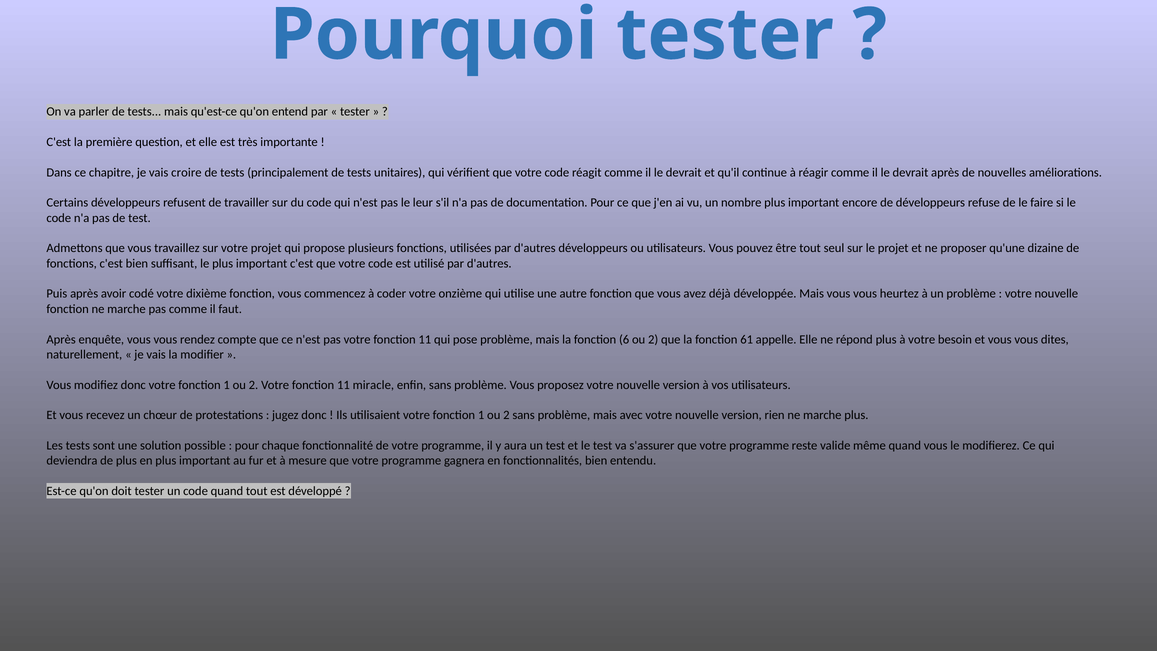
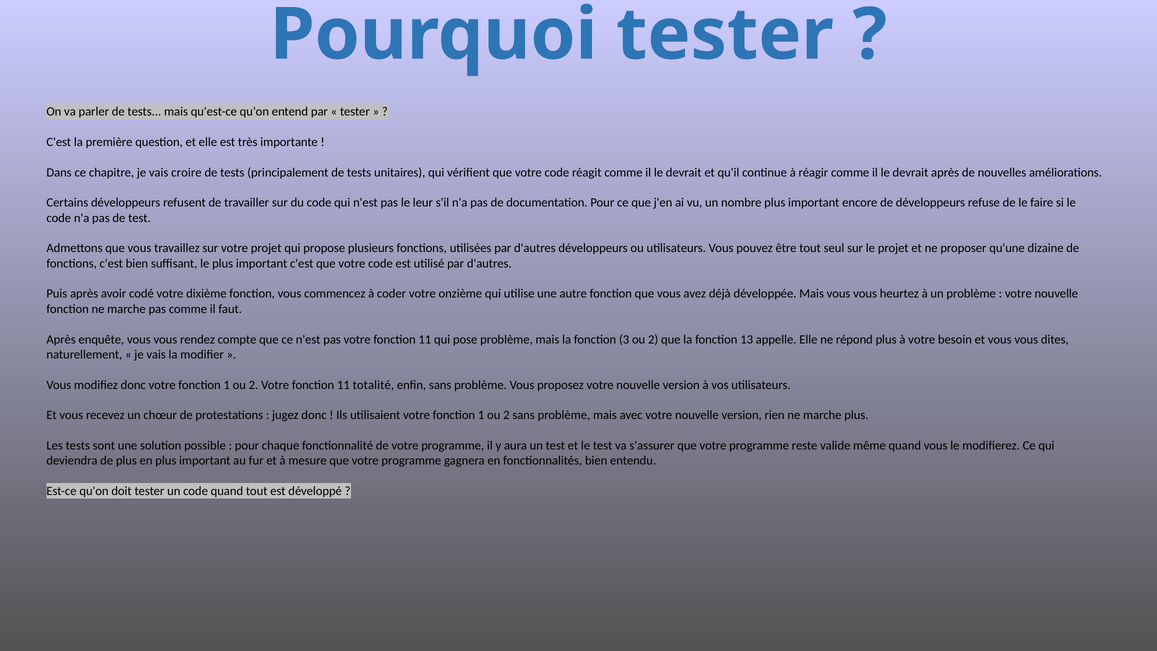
6: 6 -> 3 (624, 339)
61: 61 -> 13 (747, 339)
miracle: miracle -> totalité (373, 385)
